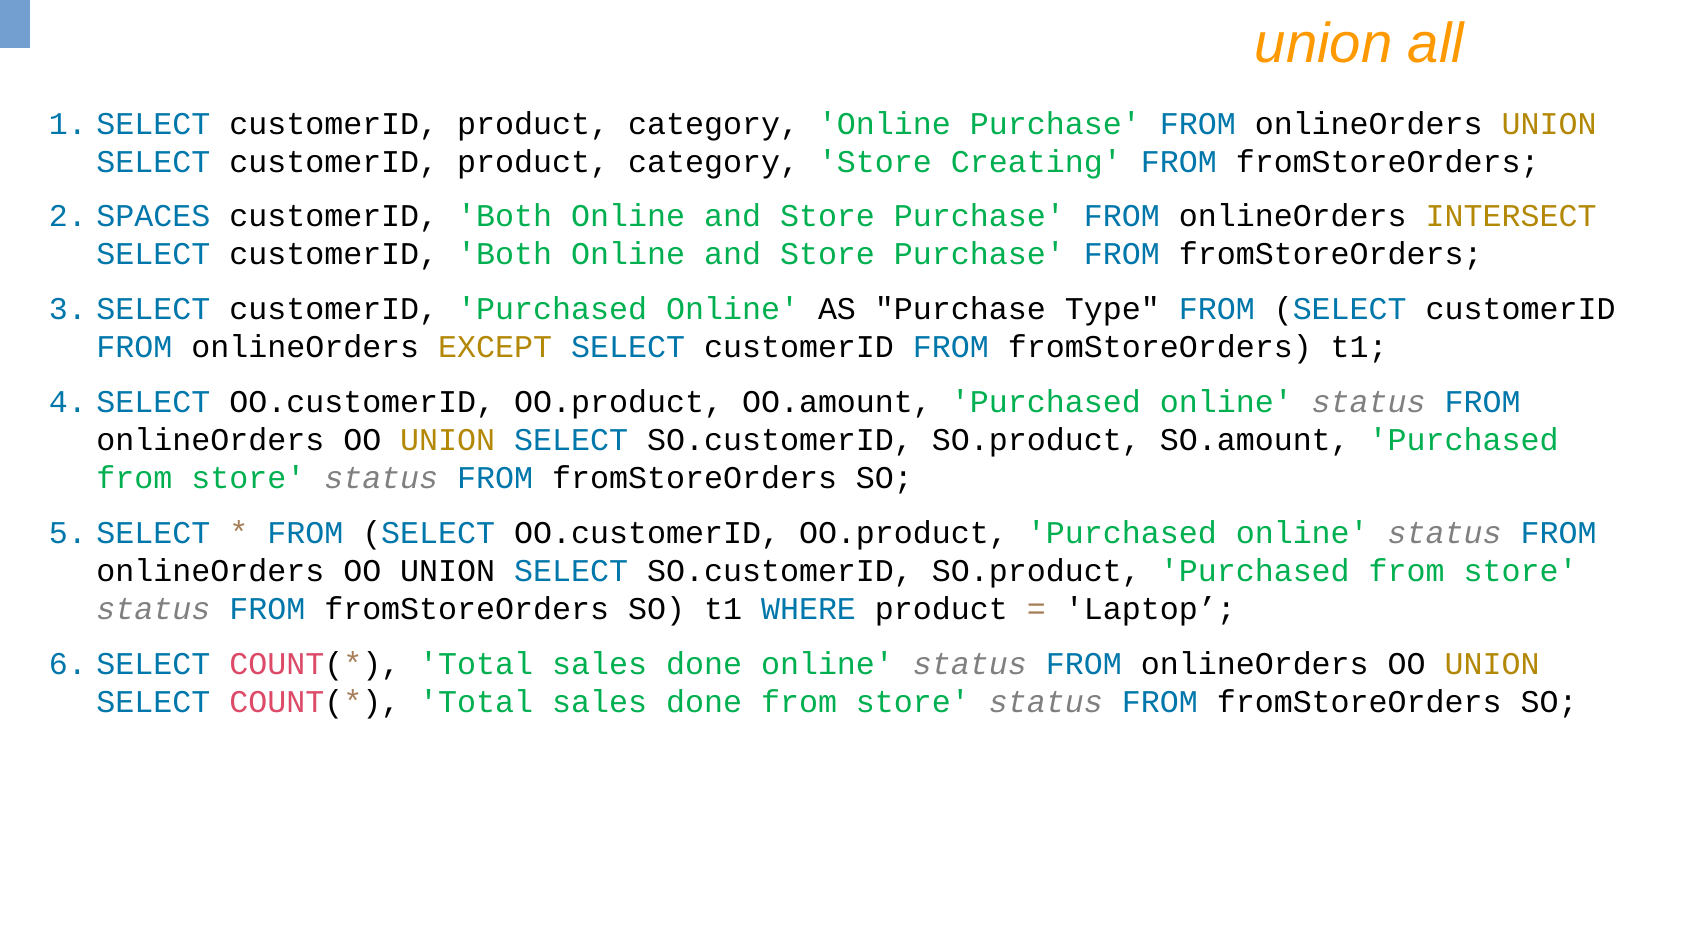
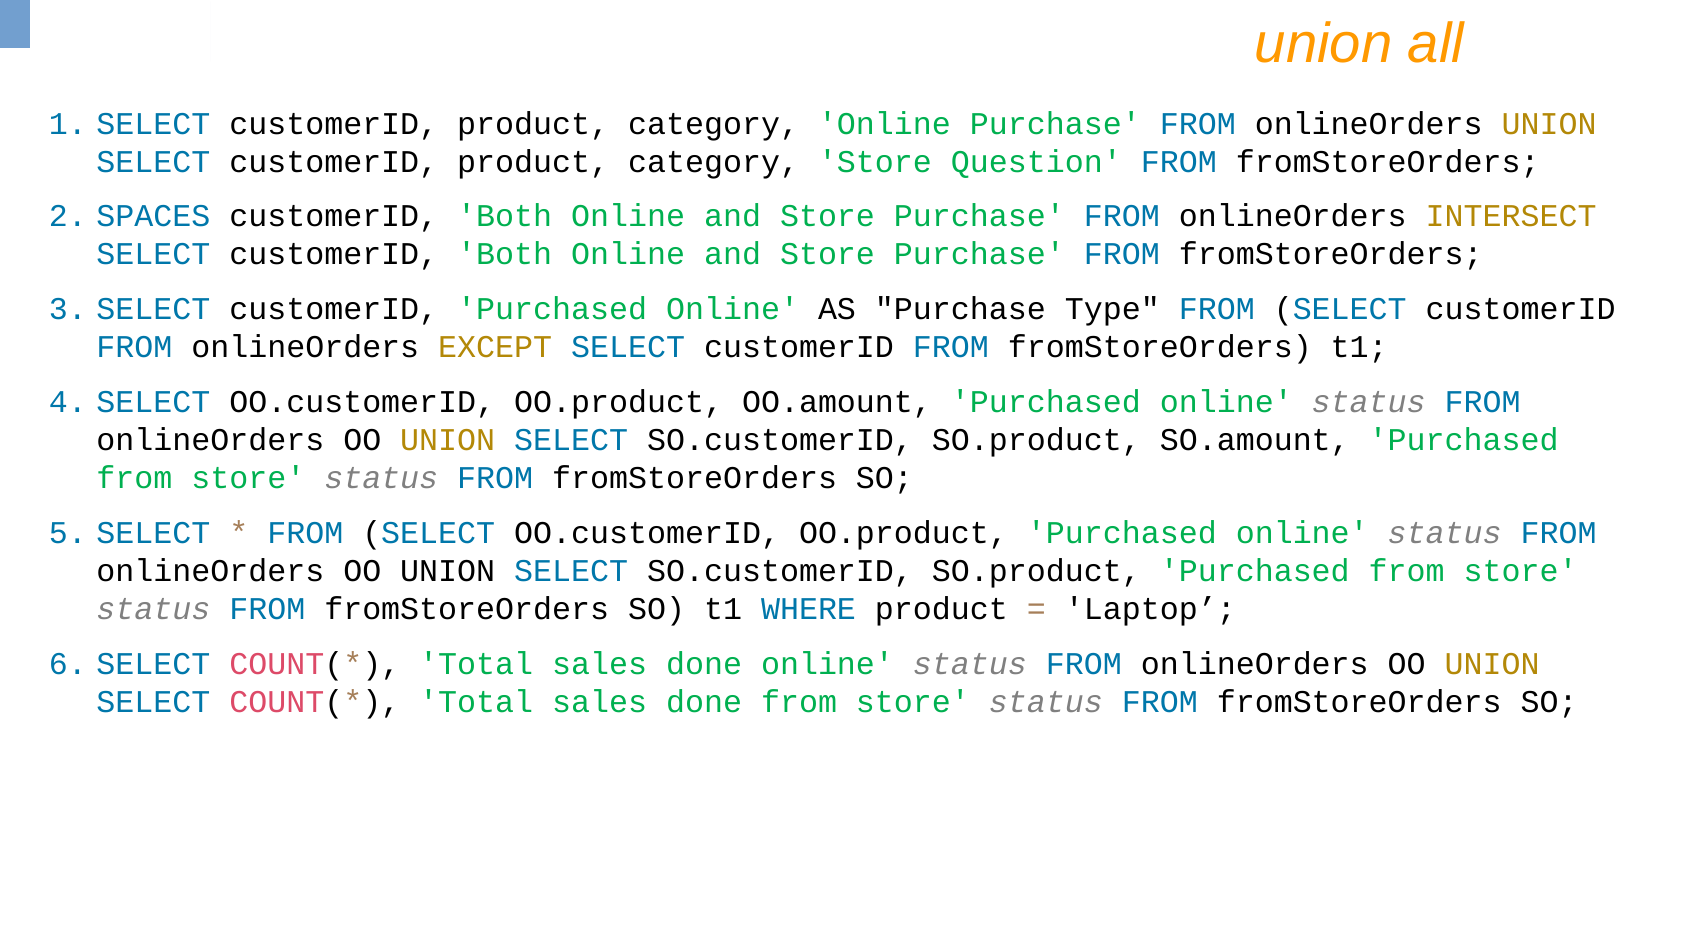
Creating: Creating -> Question (1036, 162)
